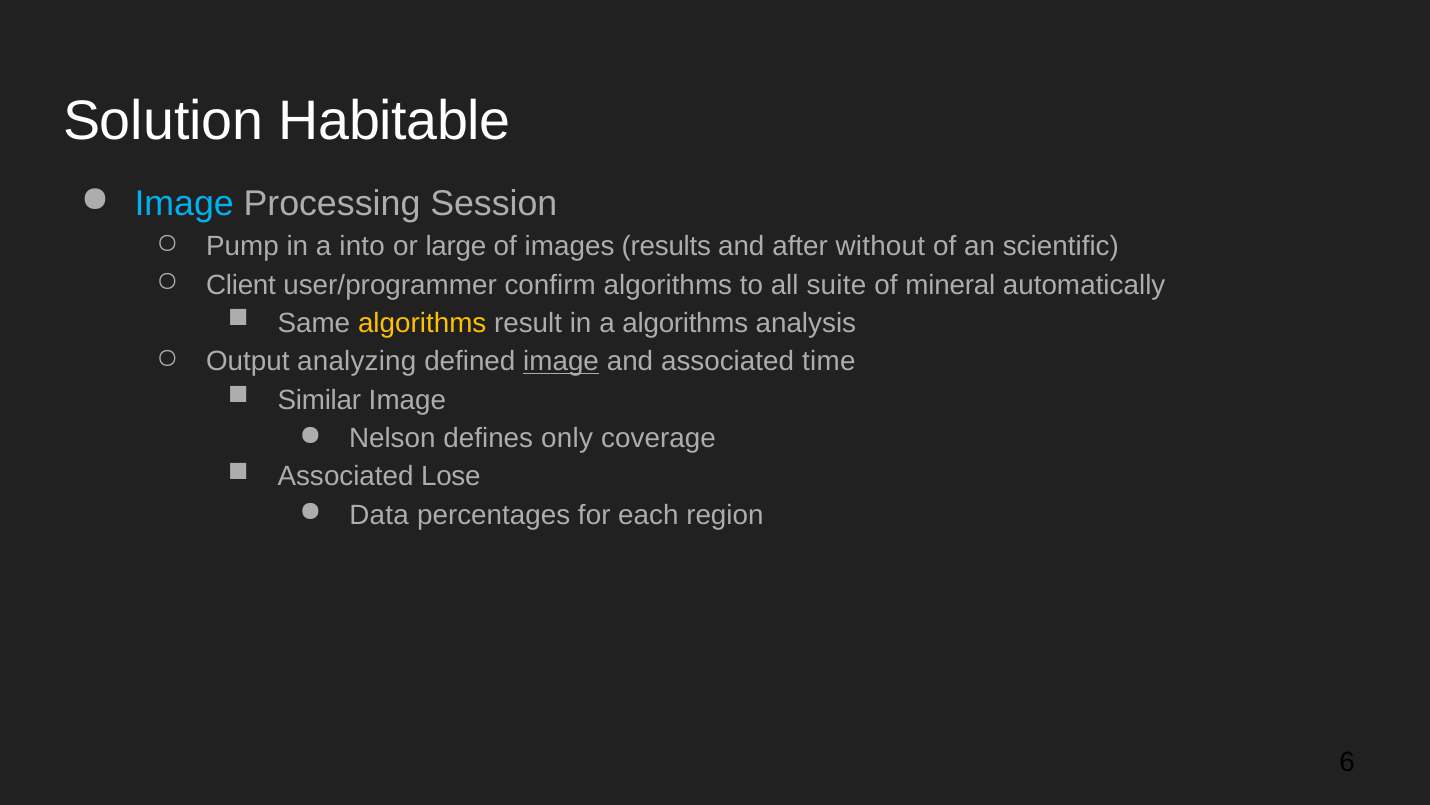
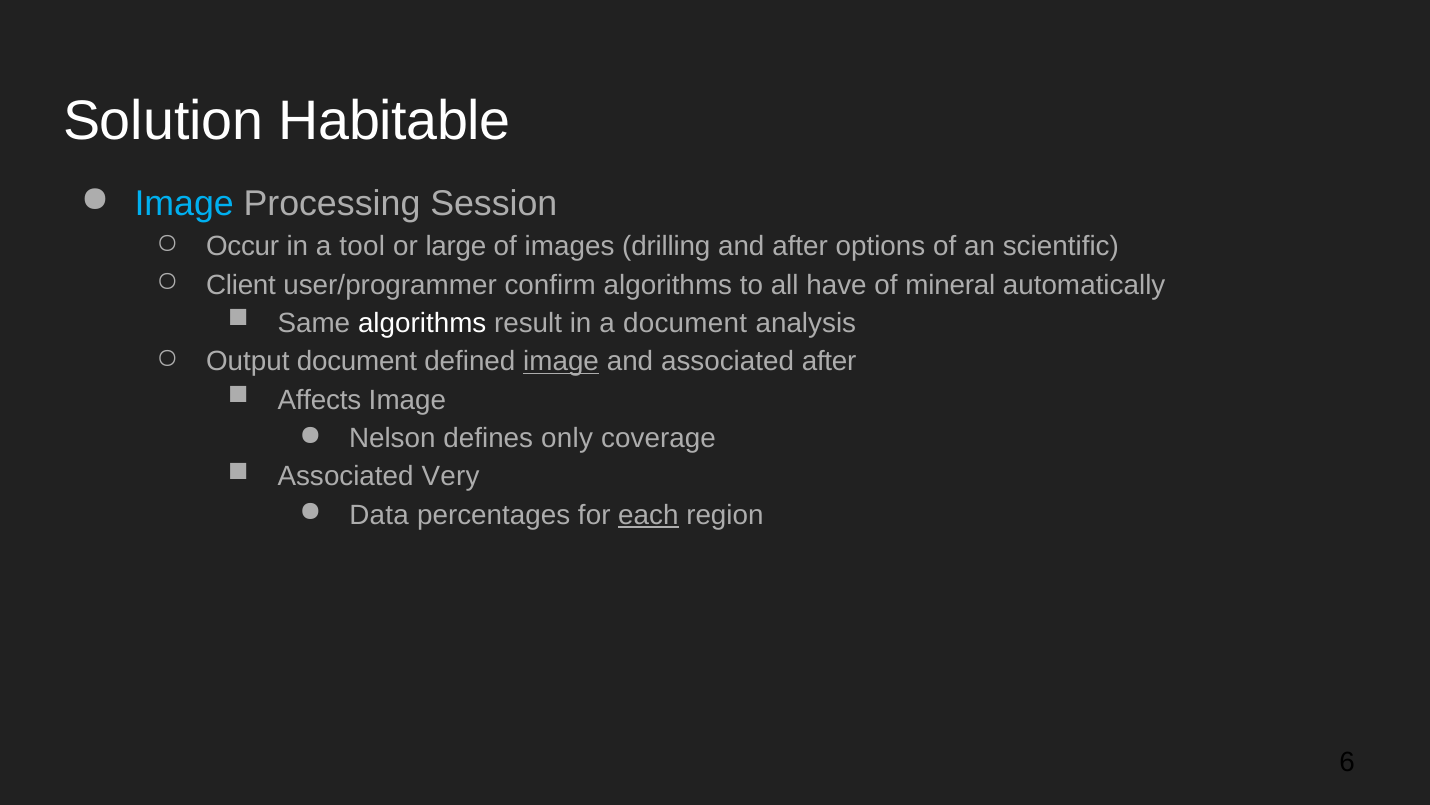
Pump: Pump -> Occur (243, 246)
into: into -> tool (362, 246)
results: results -> drilling (666, 246)
without: without -> options (880, 246)
suite: suite -> have (837, 285)
algorithms colour: yellow -> white (422, 323)
a algorithms: algorithms -> document (685, 323)
Output analyzing: analyzing -> document (357, 361)
associated time: time -> after (829, 361)
Similar: Similar -> Affects (319, 400)
Lose: Lose -> Very (451, 476)
each underline: none -> present (648, 515)
